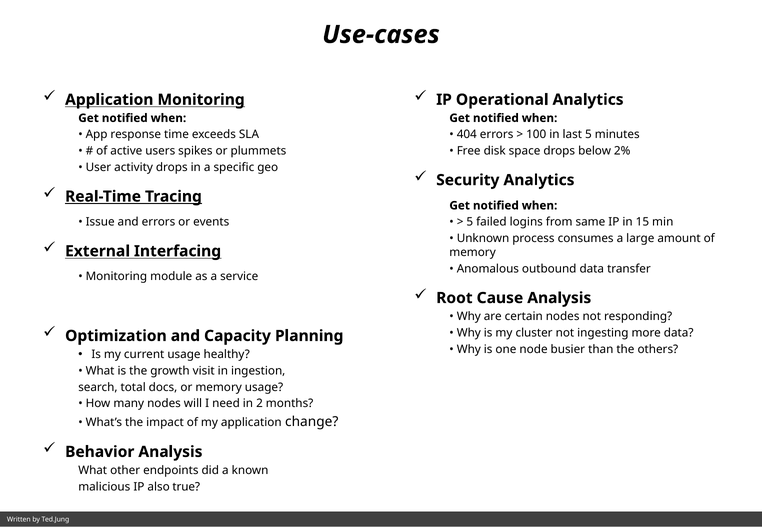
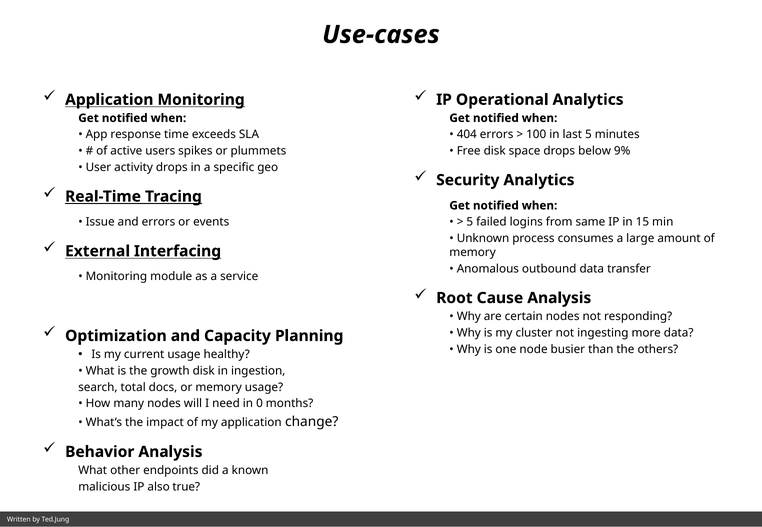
2%: 2% -> 9% (622, 151)
growth visit: visit -> disk (204, 371)
2: 2 -> 0 (260, 404)
